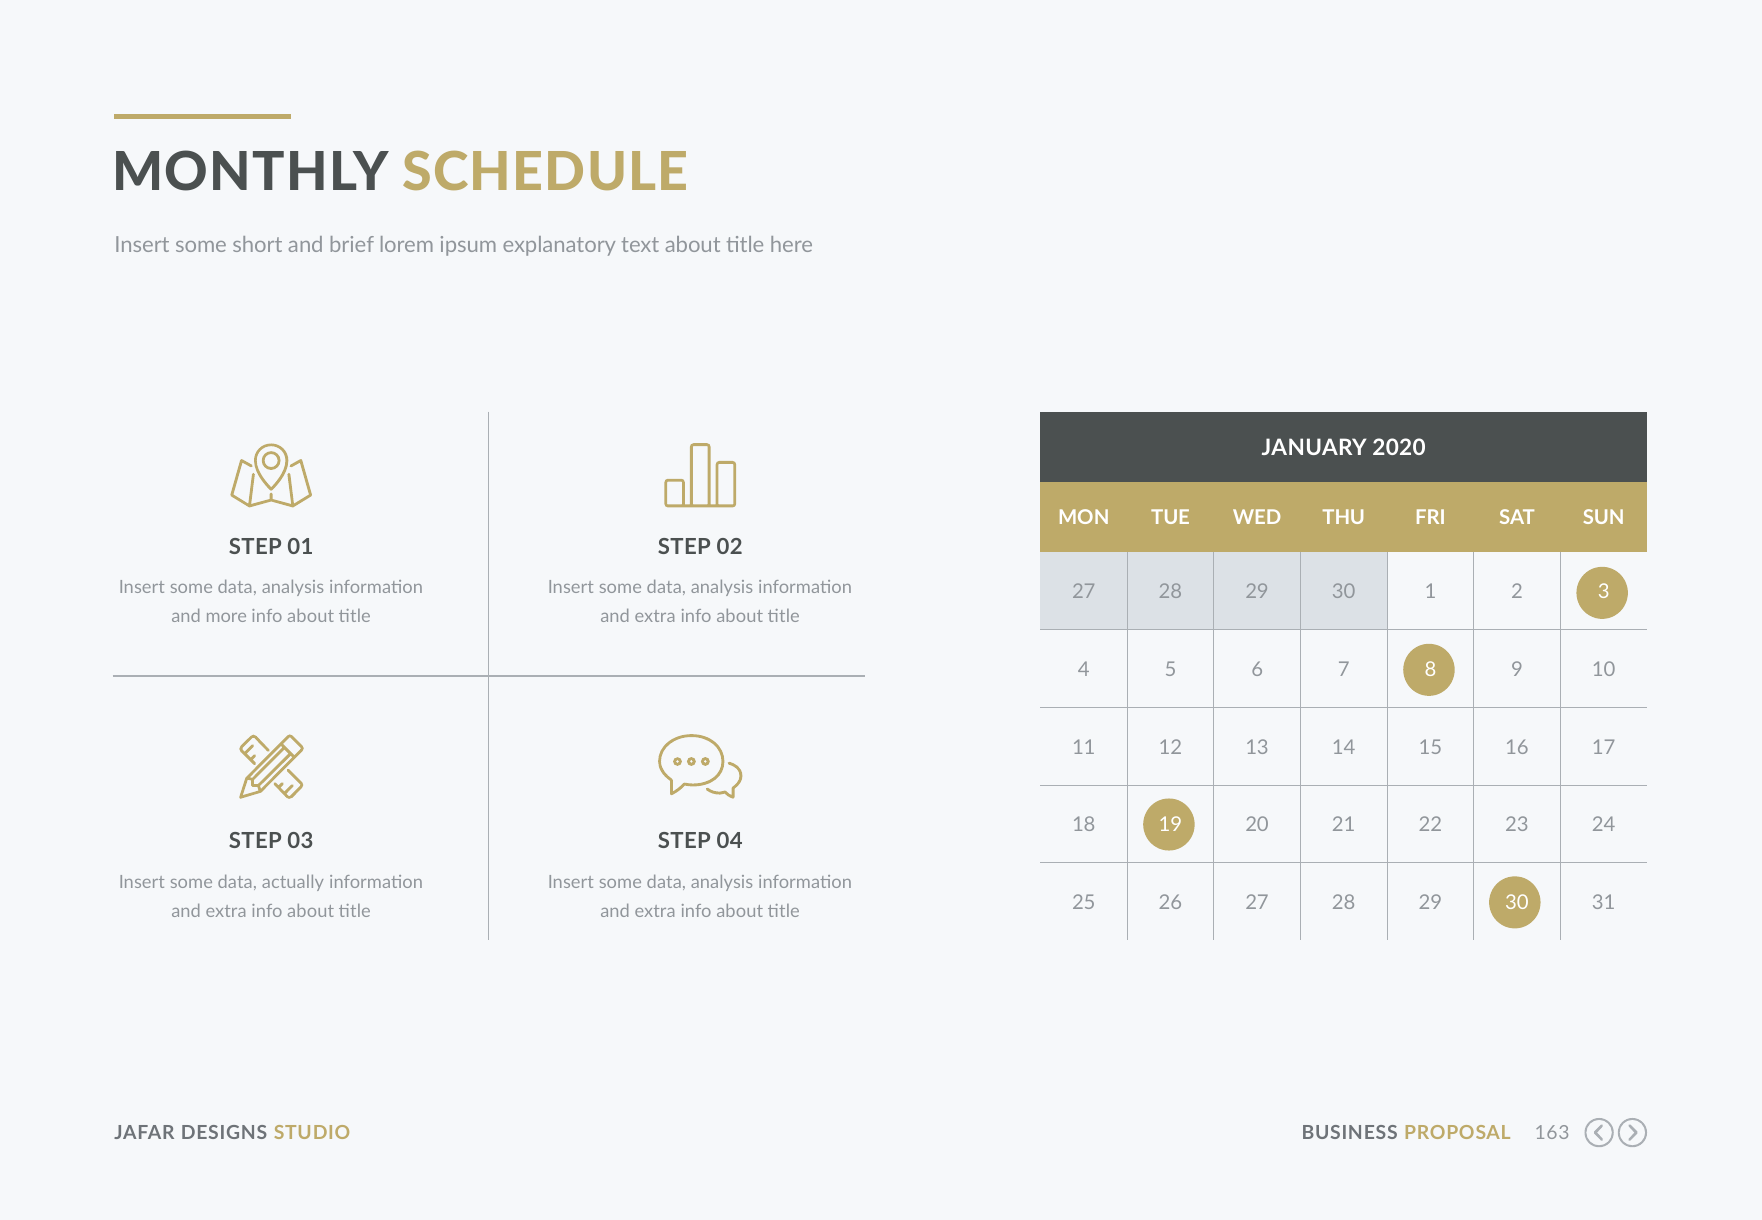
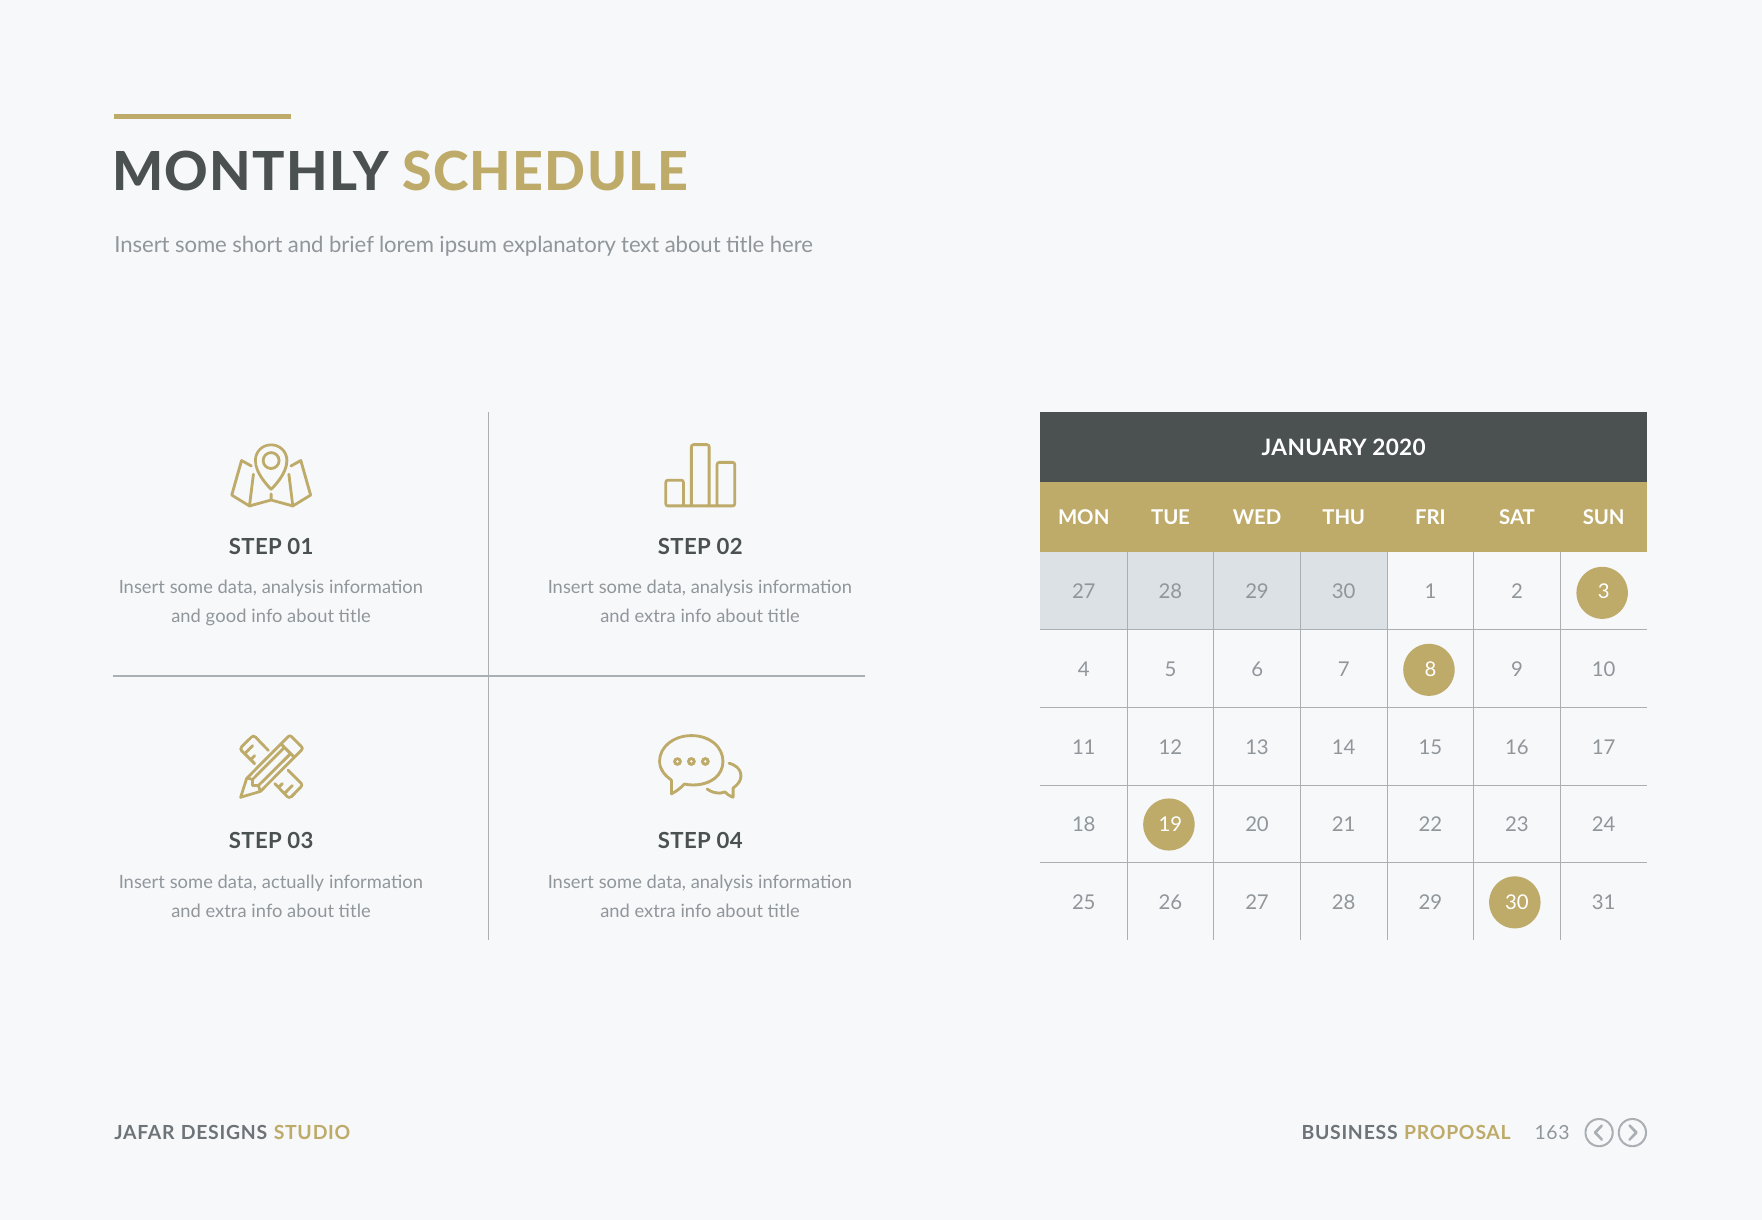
more: more -> good (226, 616)
